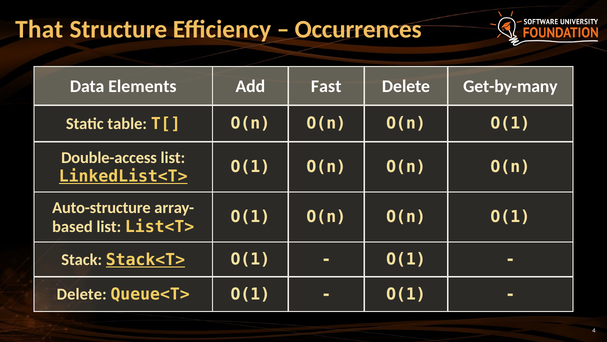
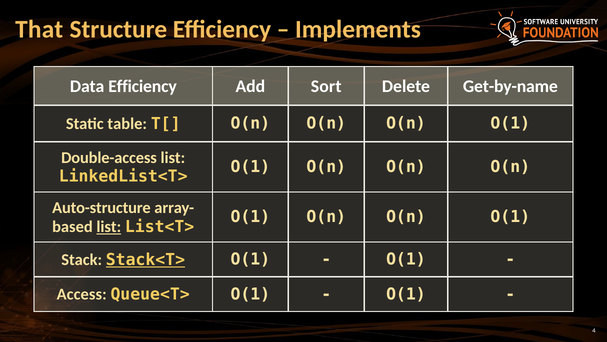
Occurrences: Occurrences -> Implements (358, 29)
Data Elements: Elements -> Efficiency (143, 86)
Fast: Fast -> Sort (326, 86)
Get-by-many: Get-by-many -> Get-by-name (510, 86)
LinkedList<T> underline: present -> none (123, 176)
list underline: none -> present (109, 227)
Delete: Delete -> Access (82, 294)
